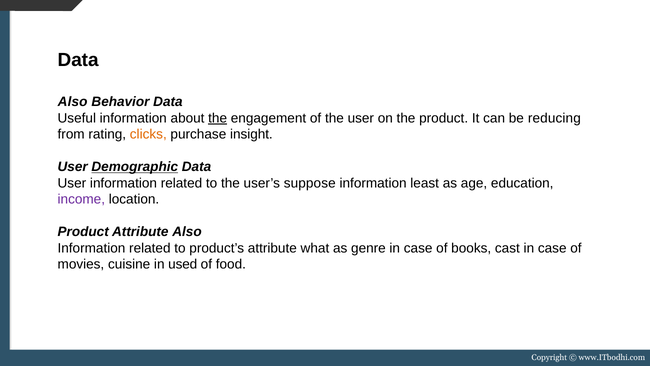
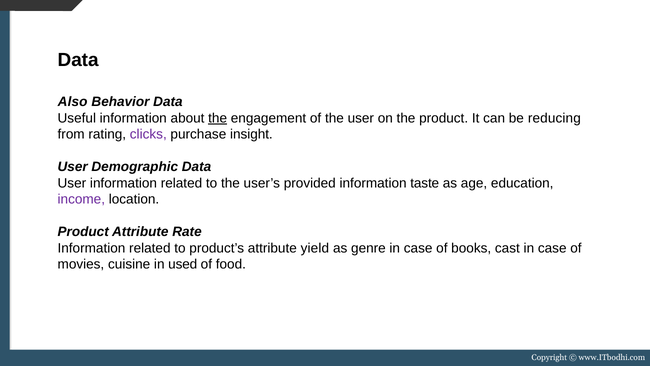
clicks colour: orange -> purple (148, 134)
Demographic underline: present -> none (135, 167)
suppose: suppose -> provided (310, 183)
least: least -> taste (425, 183)
Attribute Also: Also -> Rate (187, 232)
what: what -> yield (315, 248)
